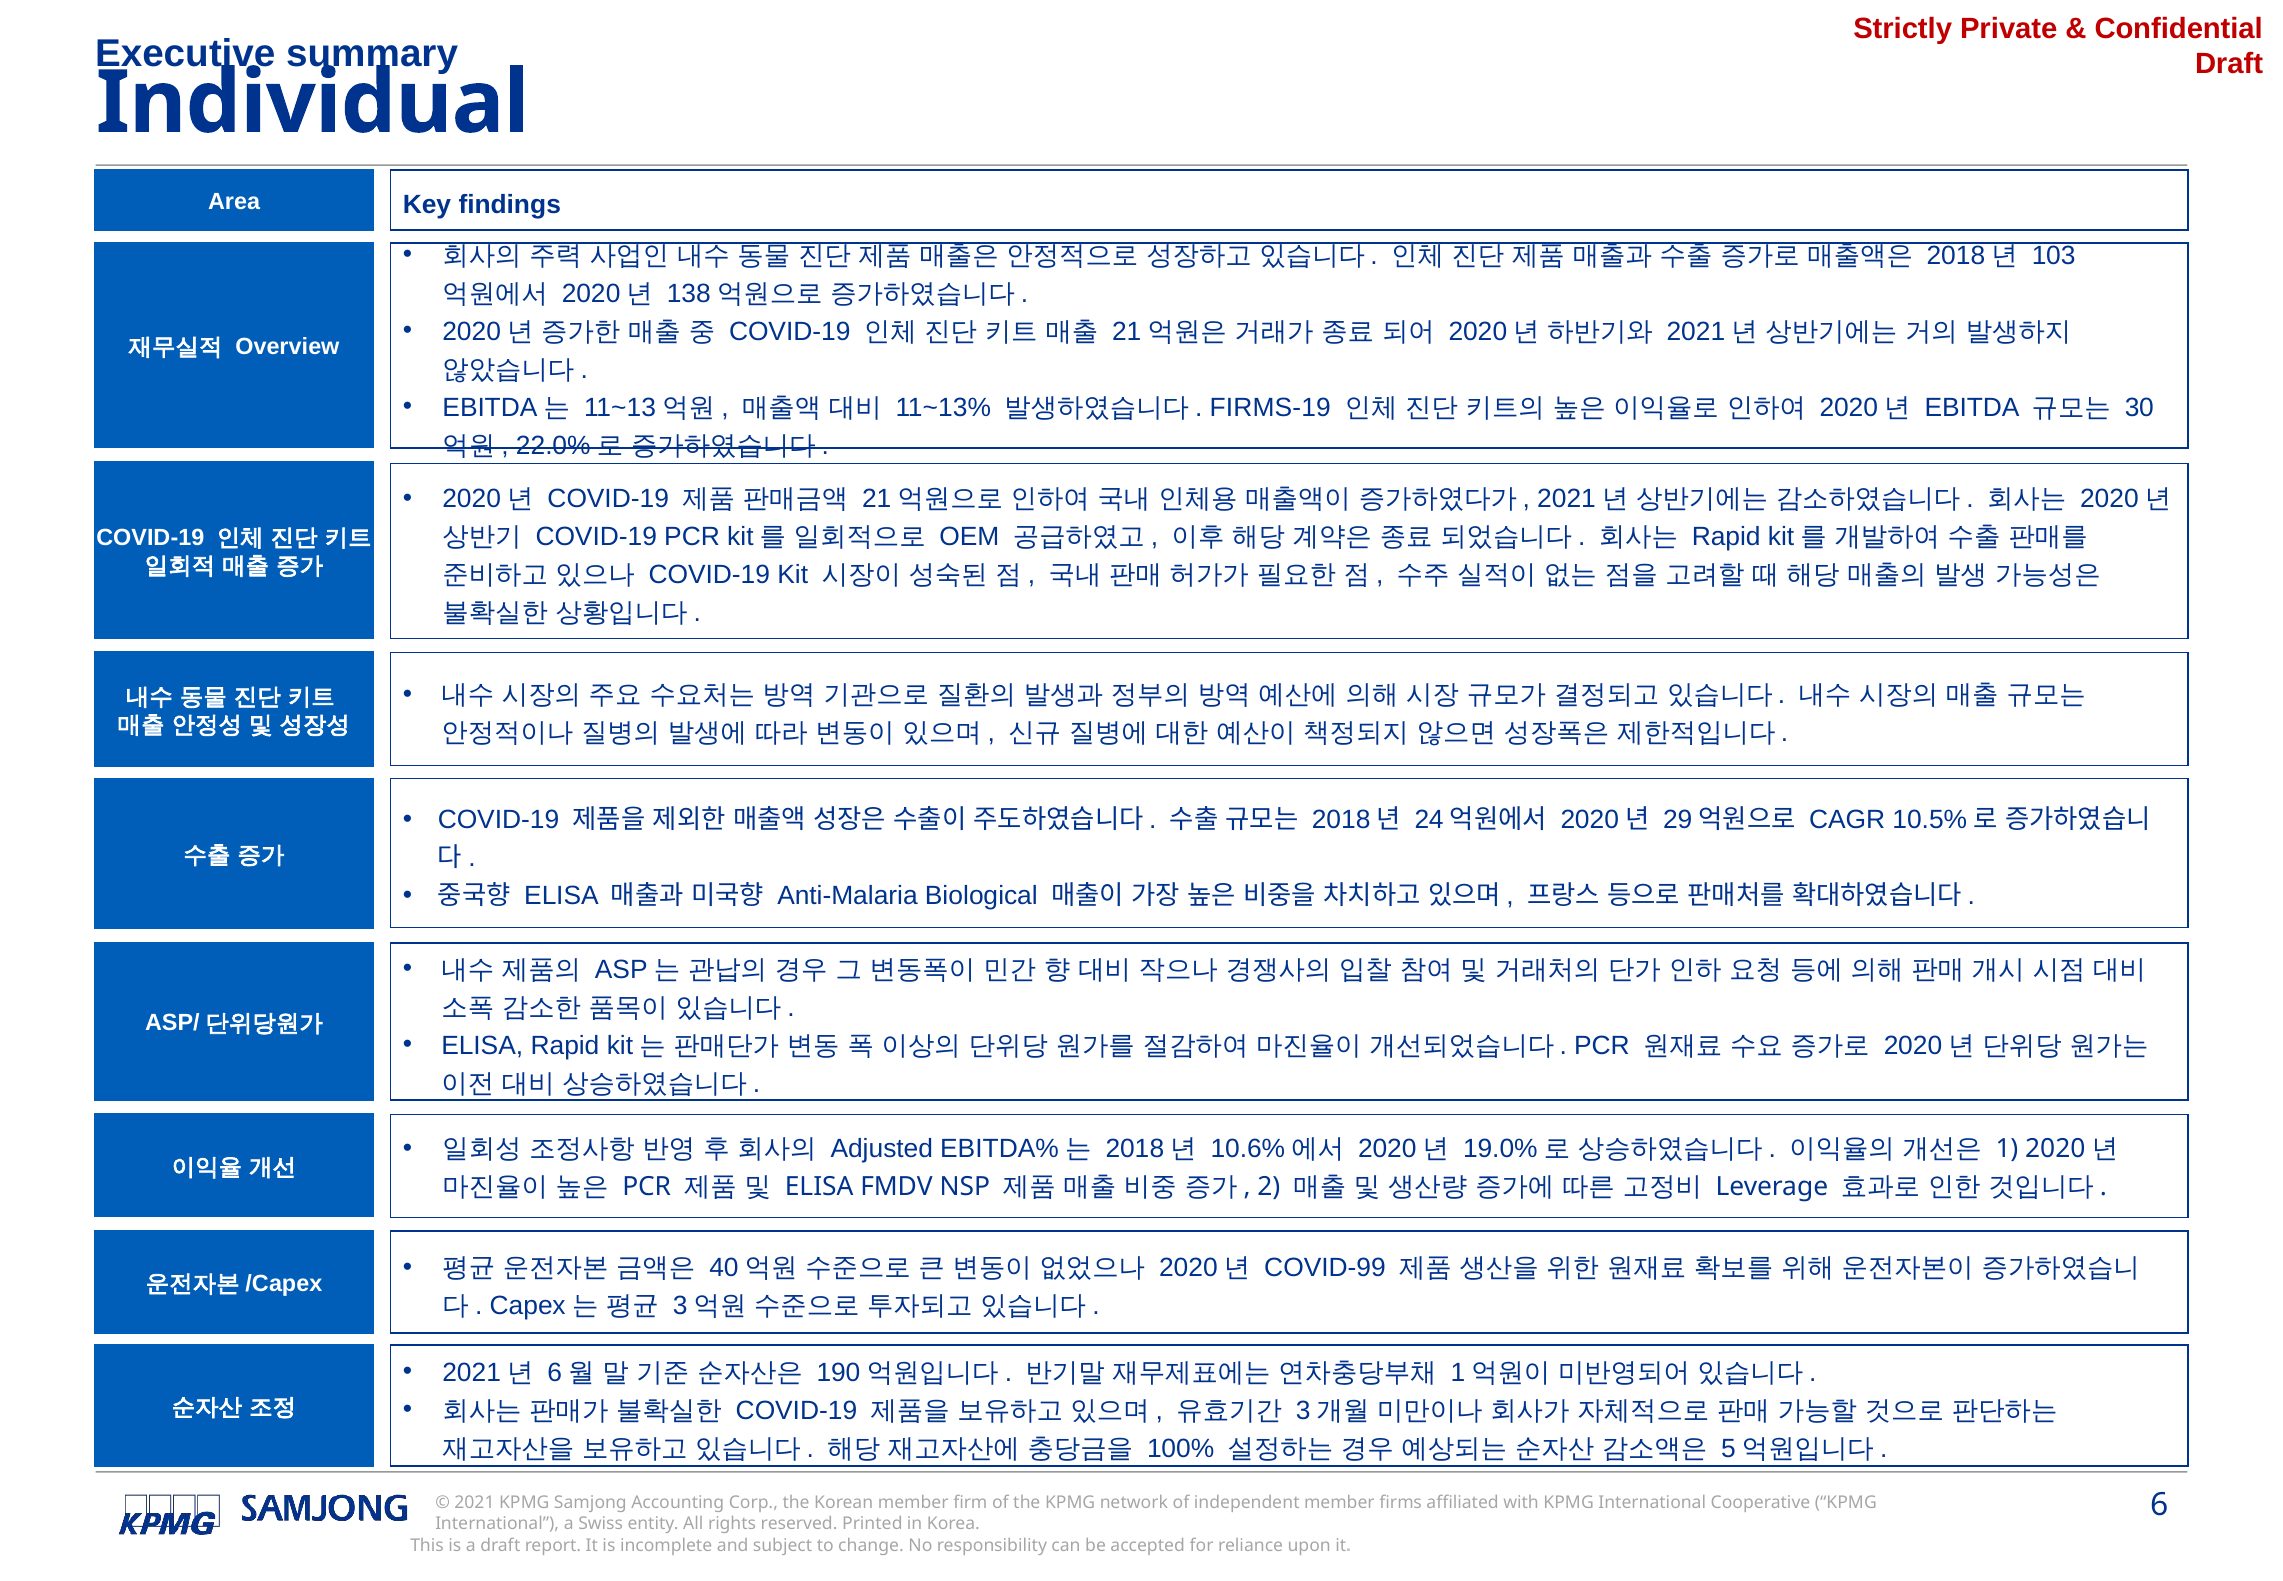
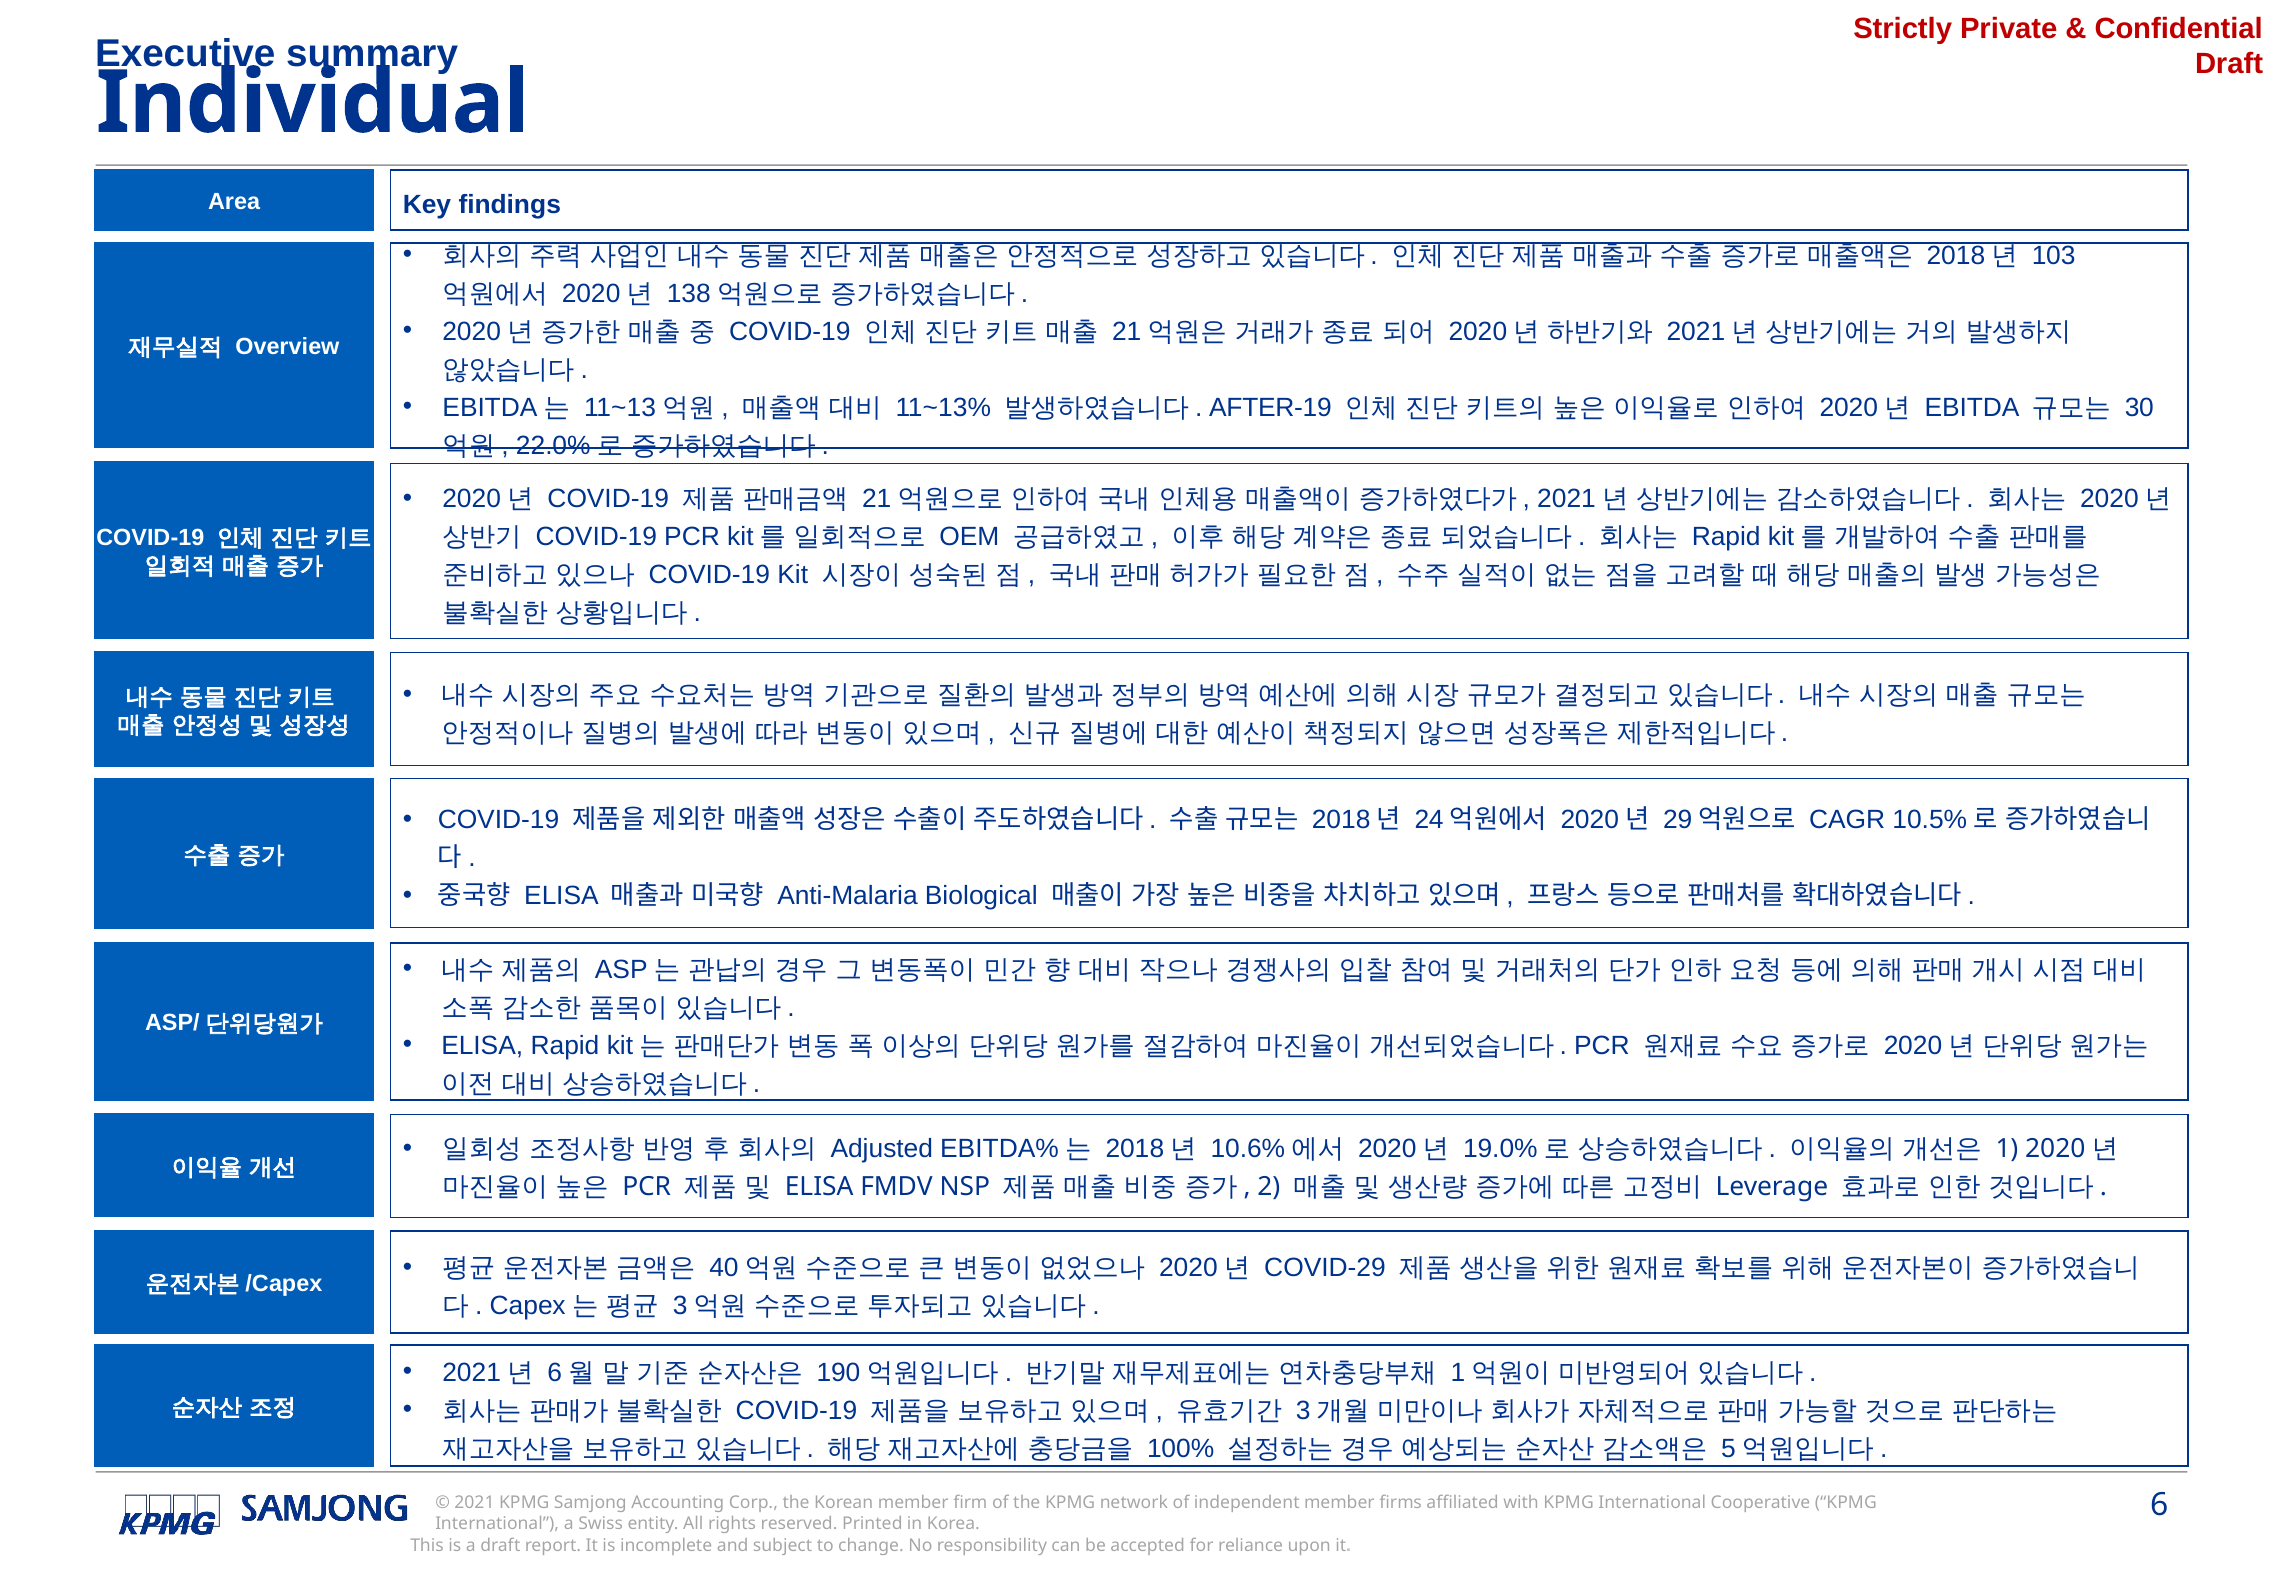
FIRMS-19: FIRMS-19 -> AFTER-19 (1270, 408)
COVID-99: COVID-99 -> COVID-29 (1325, 1267)
